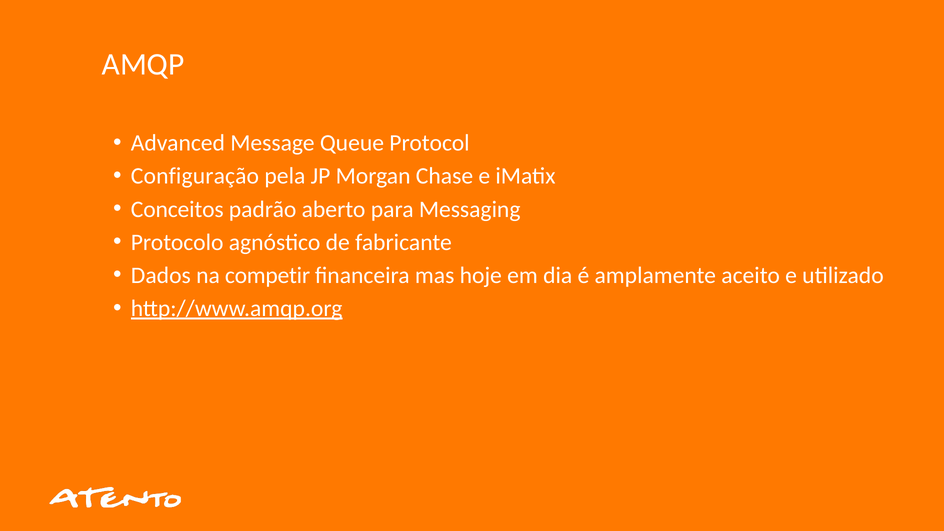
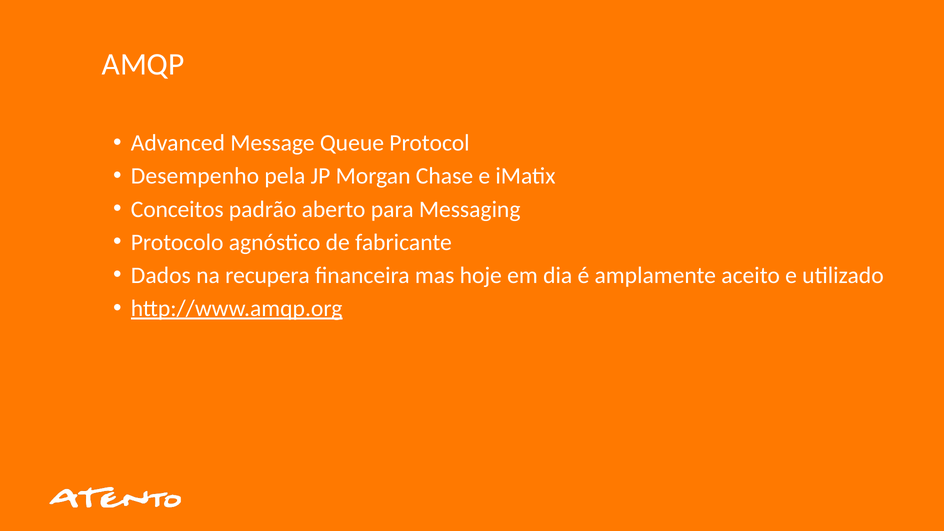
Configuração: Configuração -> Desempenho (195, 176)
competir: competir -> recupera (268, 275)
